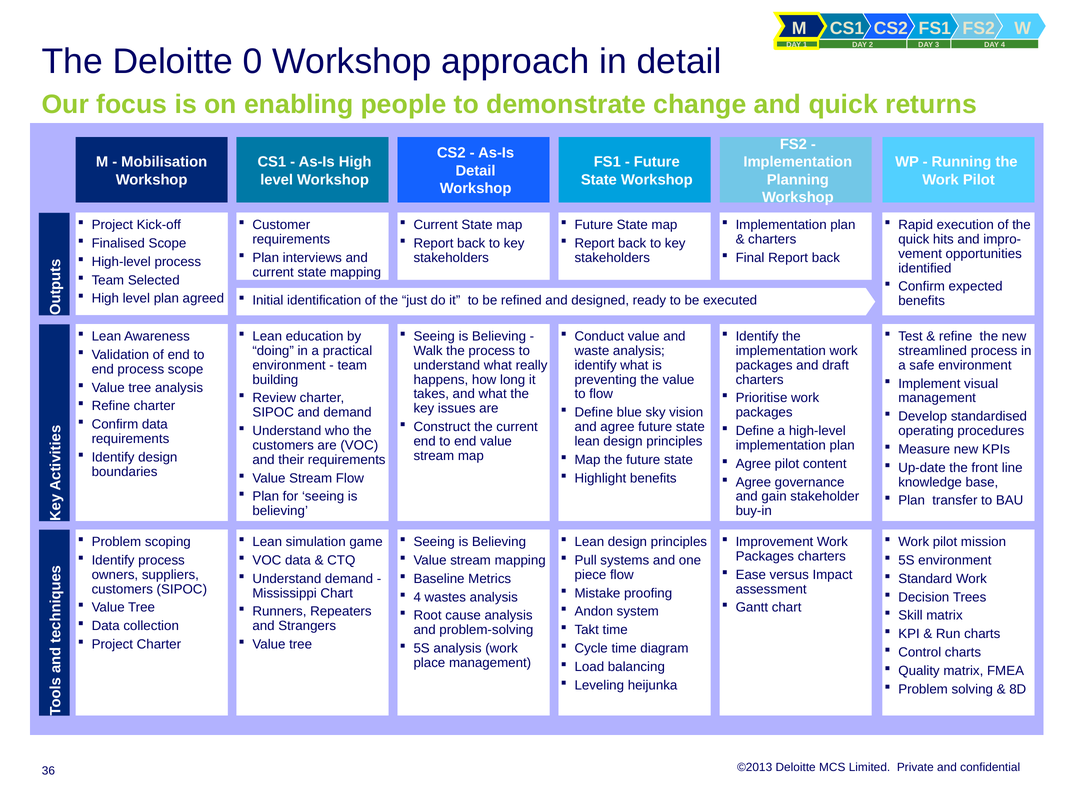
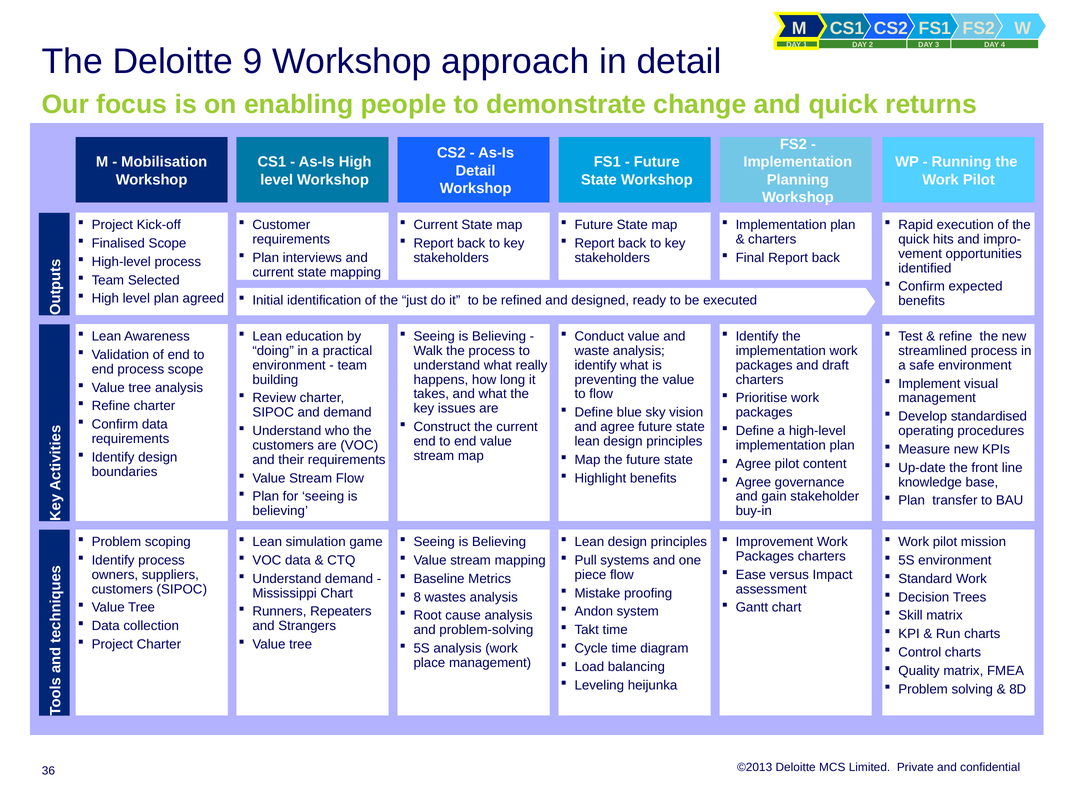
0: 0 -> 9 (253, 61)
4: 4 -> 8 (417, 597)
